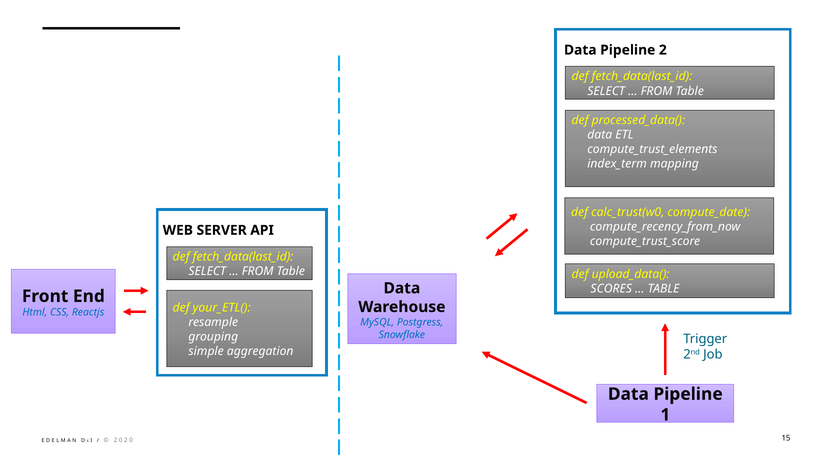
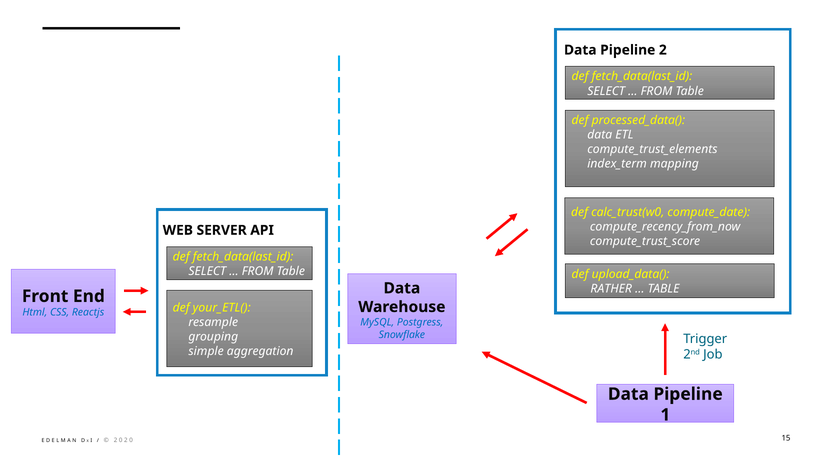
SCORES: SCORES -> RATHER (611, 289)
